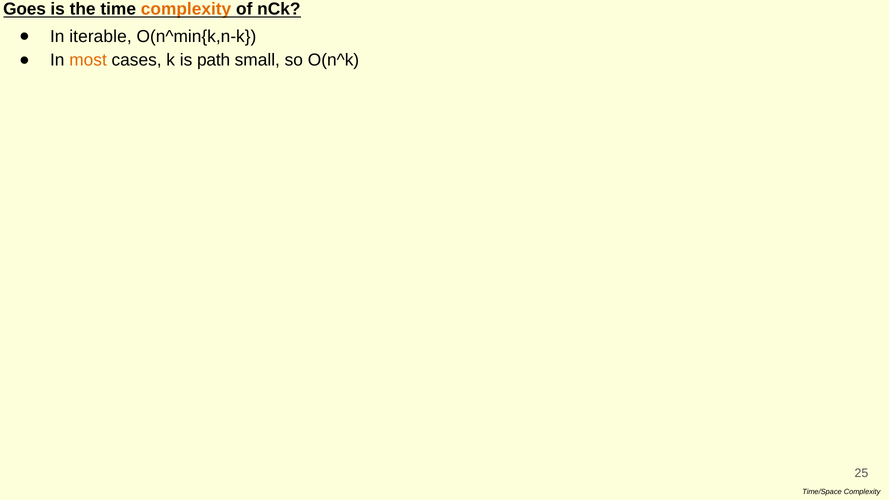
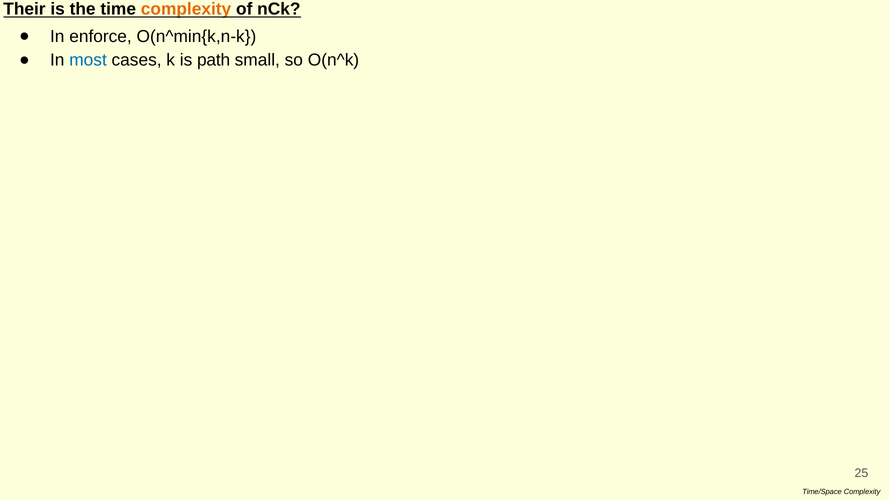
Goes: Goes -> Their (24, 9)
iterable: iterable -> enforce (101, 36)
most colour: orange -> blue (88, 60)
